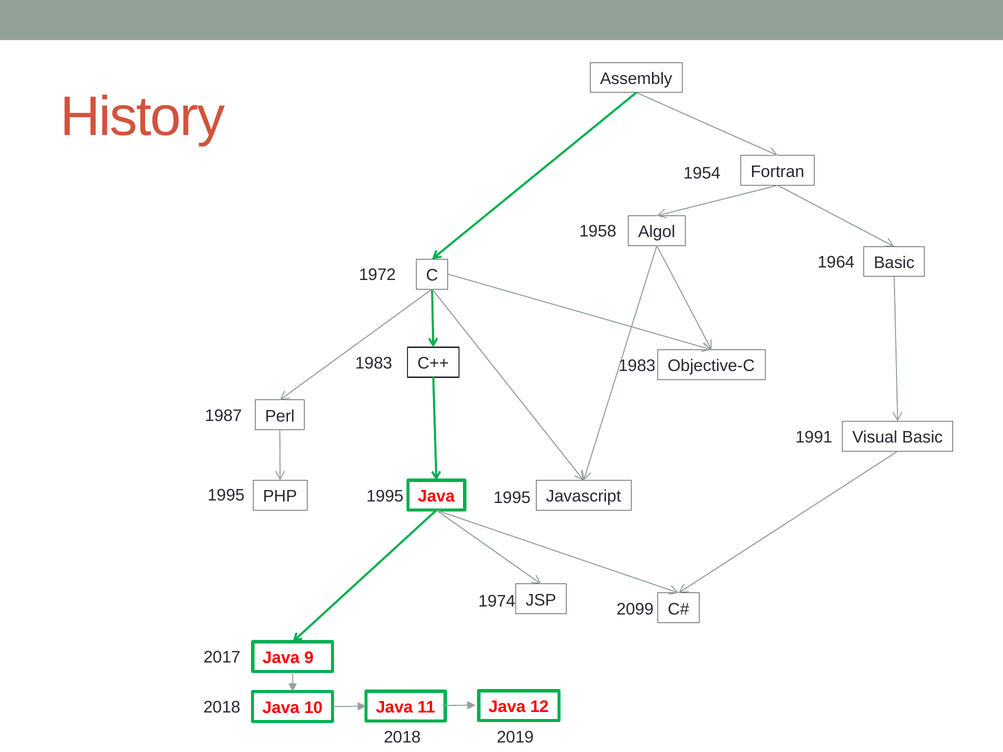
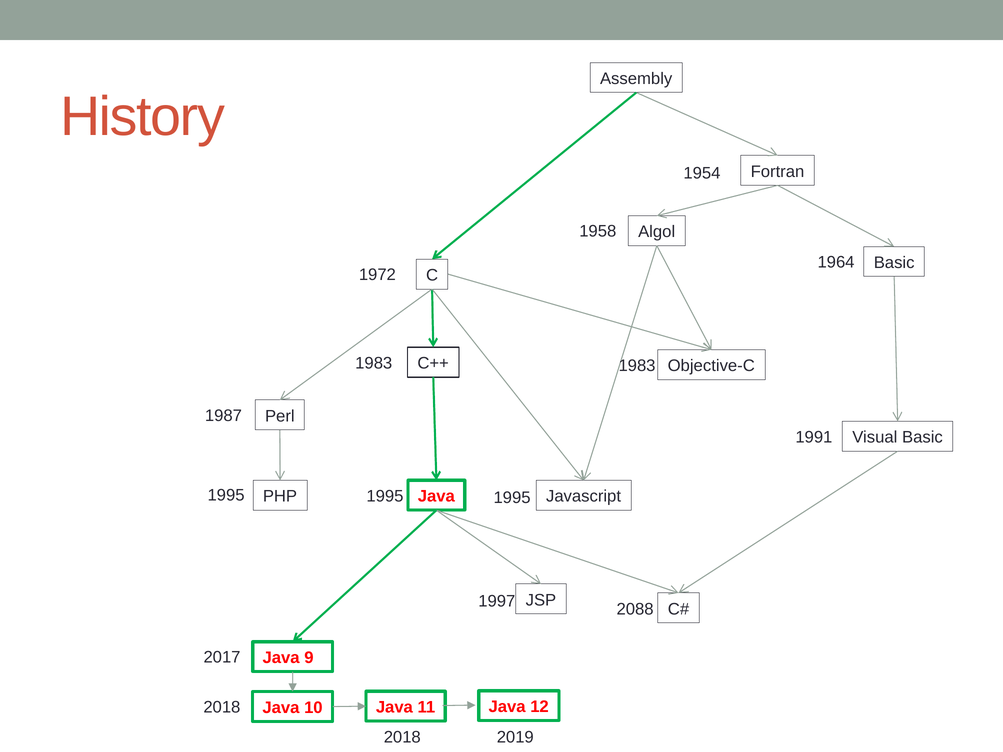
1974: 1974 -> 1997 (497, 602)
2099: 2099 -> 2088 (635, 609)
